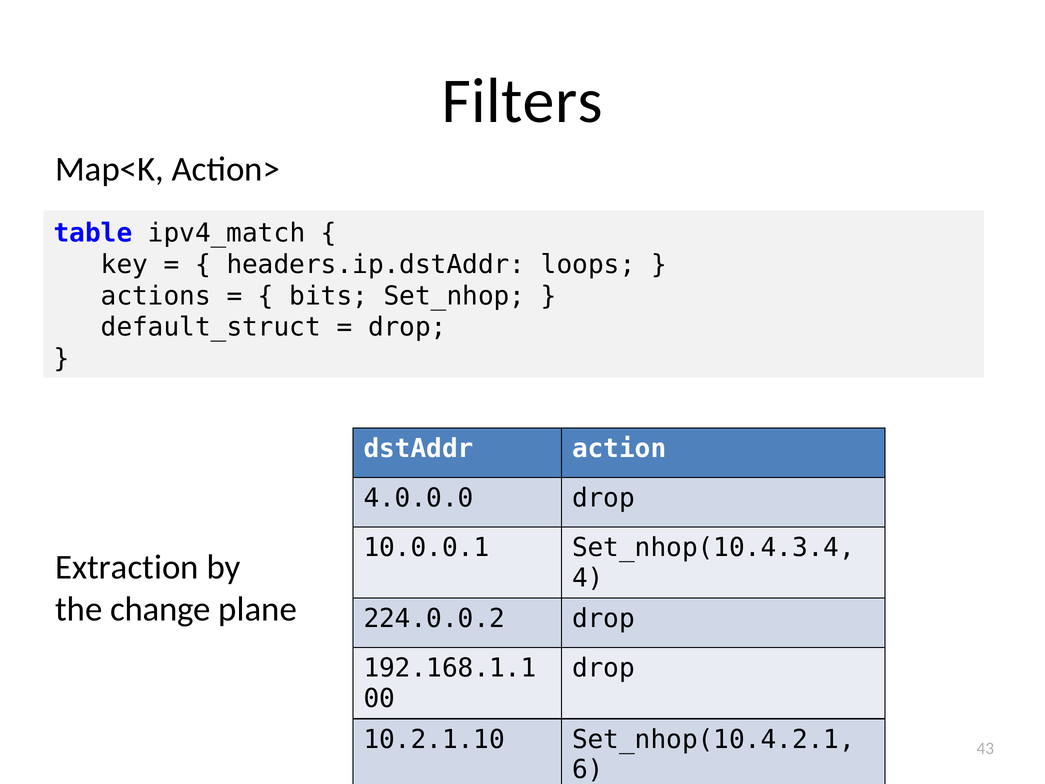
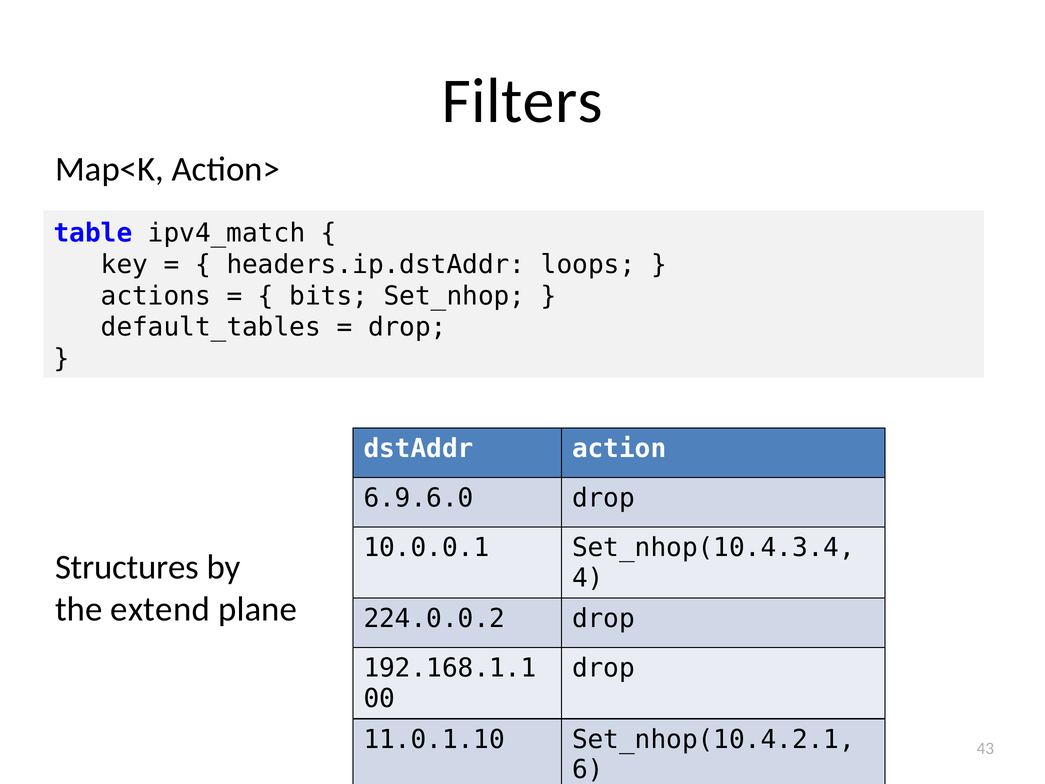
default_struct: default_struct -> default_tables (211, 327)
4.0.0.0: 4.0.0.0 -> 6.9.6.0 (418, 498)
Extraction: Extraction -> Structures (127, 567)
change: change -> extend (160, 609)
10.2.1.10: 10.2.1.10 -> 11.0.1.10 (434, 739)
